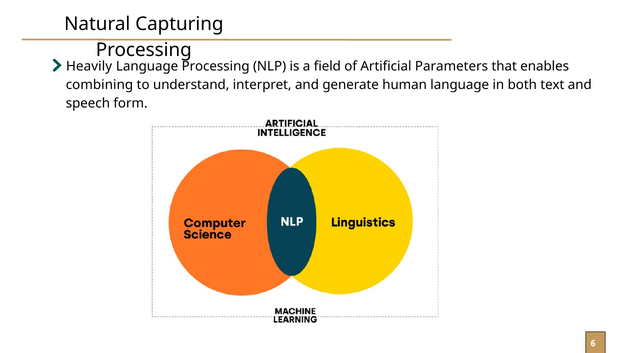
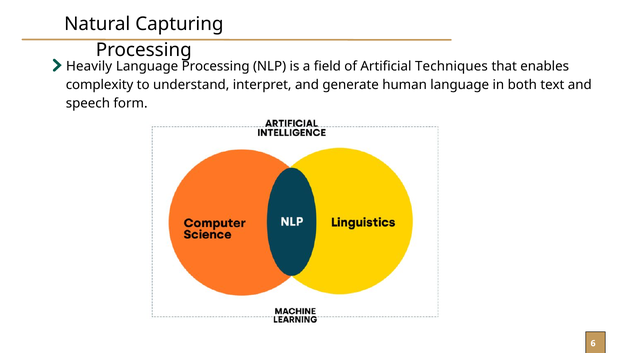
Parameters: Parameters -> Techniques (451, 66)
combining: combining -> complexity (100, 85)
